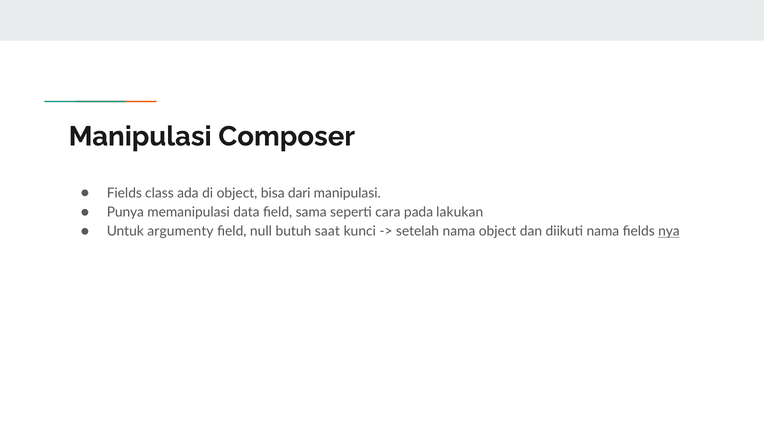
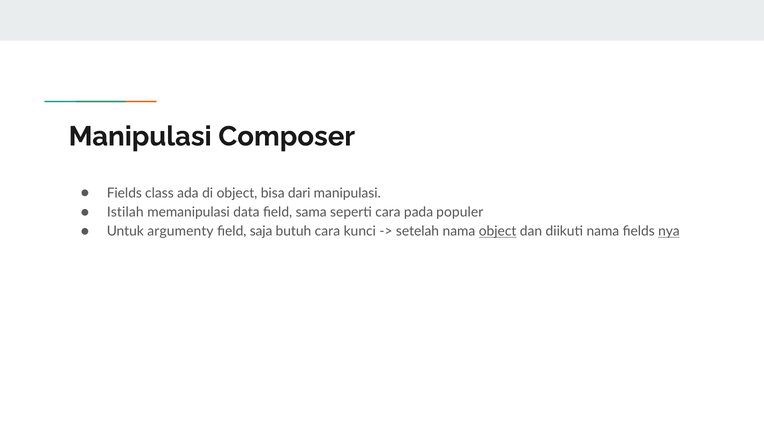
Punya: Punya -> Istilah (125, 212)
lakukan: lakukan -> populer (460, 212)
null: null -> saja (261, 231)
butuh saat: saat -> cara (327, 231)
object underline: none -> present (498, 231)
